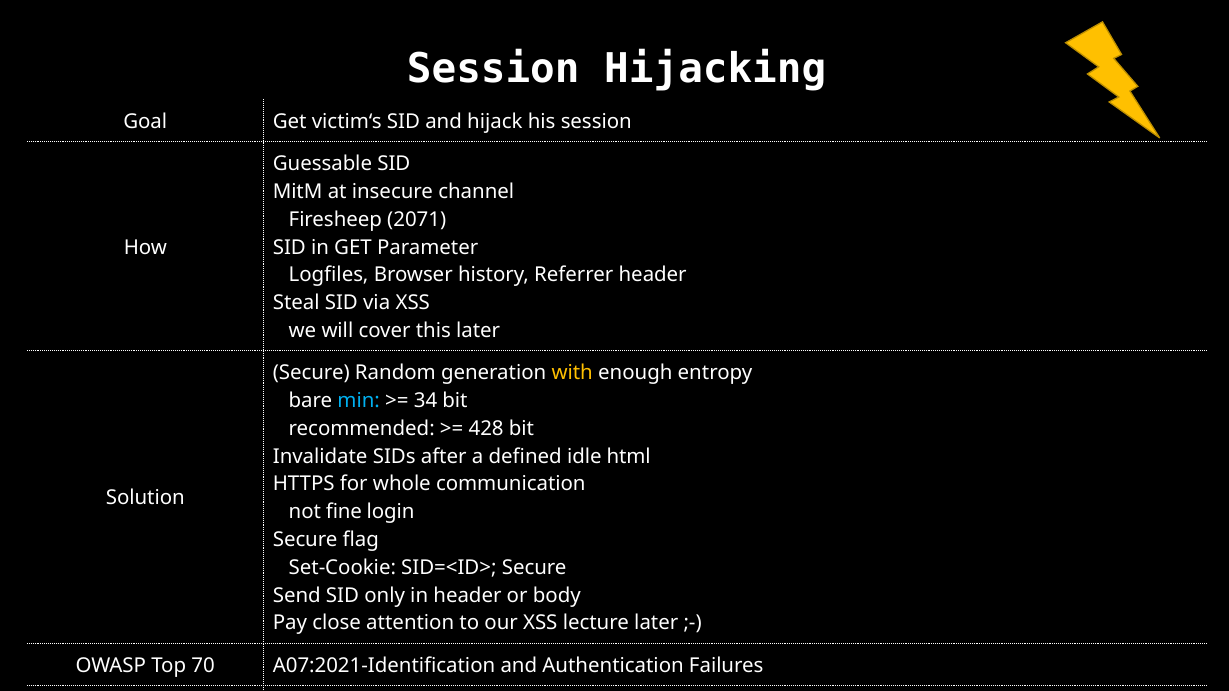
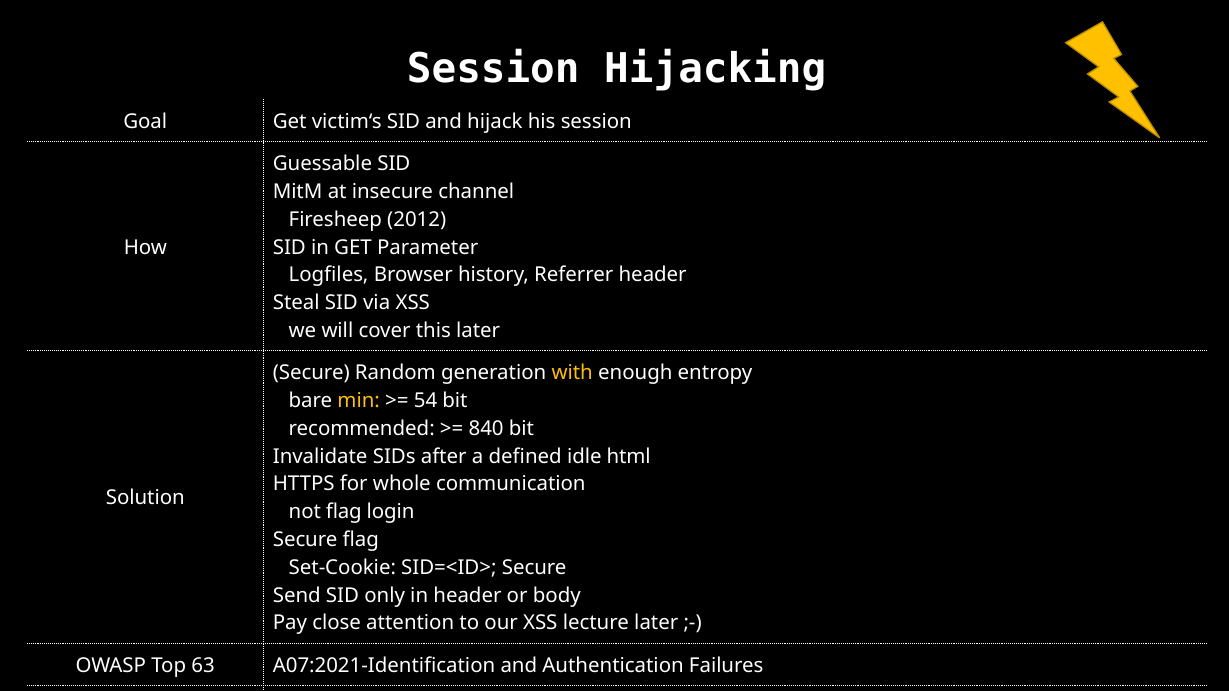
2071: 2071 -> 2012 (417, 220)
min colour: light blue -> yellow (359, 401)
34: 34 -> 54 (426, 401)
428: 428 -> 840 (486, 429)
not fine: fine -> flag (344, 512)
70: 70 -> 63 (203, 666)
